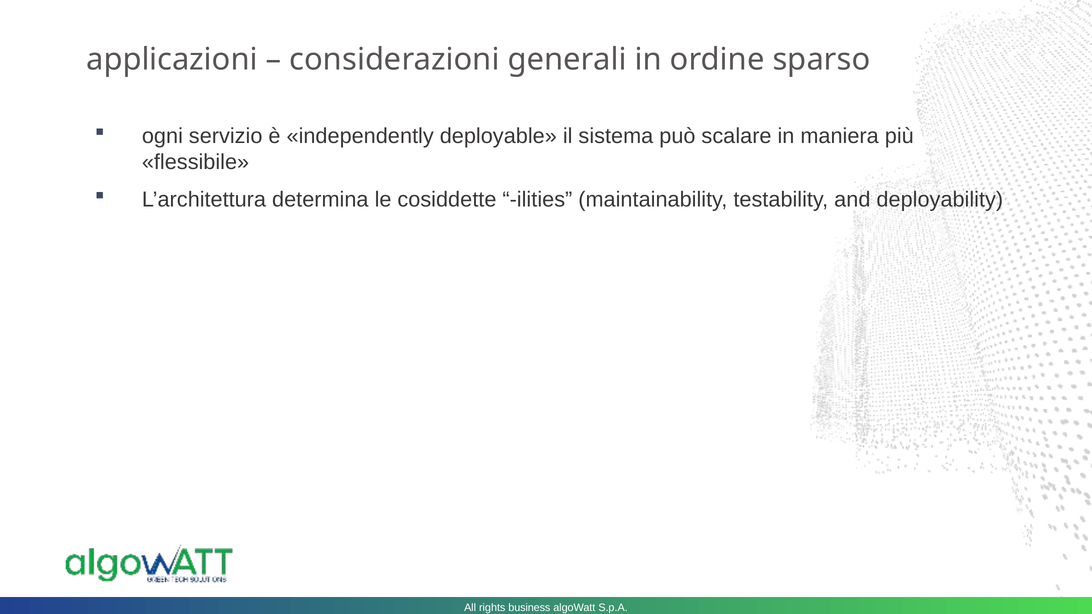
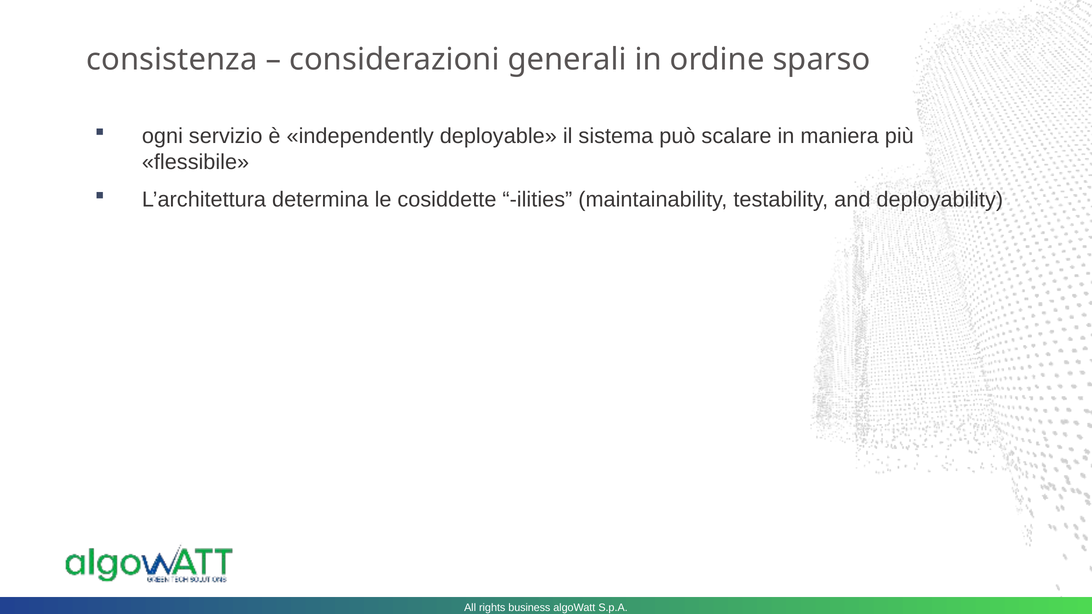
applicazioni: applicazioni -> consistenza (172, 59)
